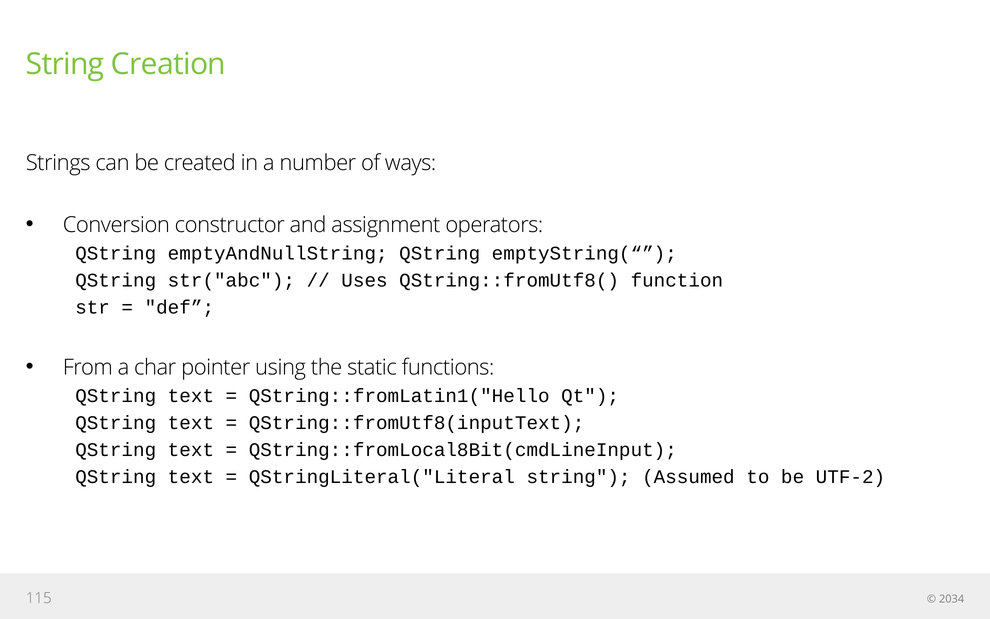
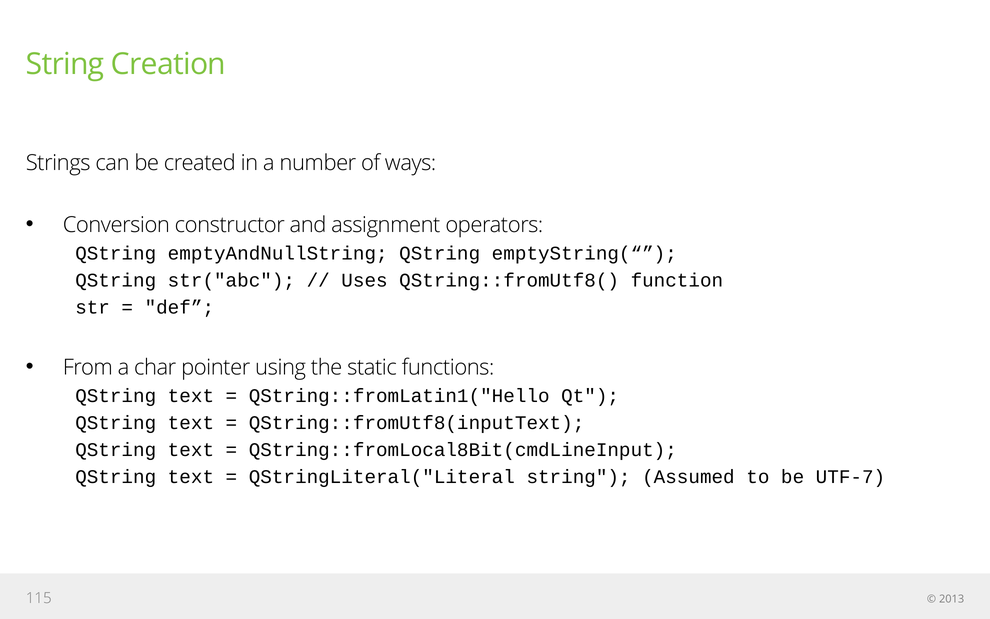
UTF-2: UTF-2 -> UTF-7 (850, 477)
2034: 2034 -> 2013 (952, 599)
